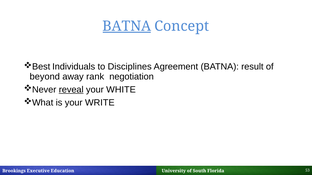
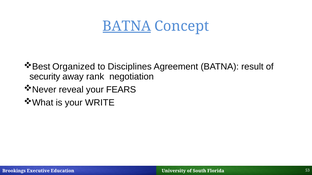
Individuals: Individuals -> Organized (74, 67)
beyond: beyond -> security (45, 77)
reveal underline: present -> none (71, 90)
WHITE: WHITE -> FEARS (121, 90)
